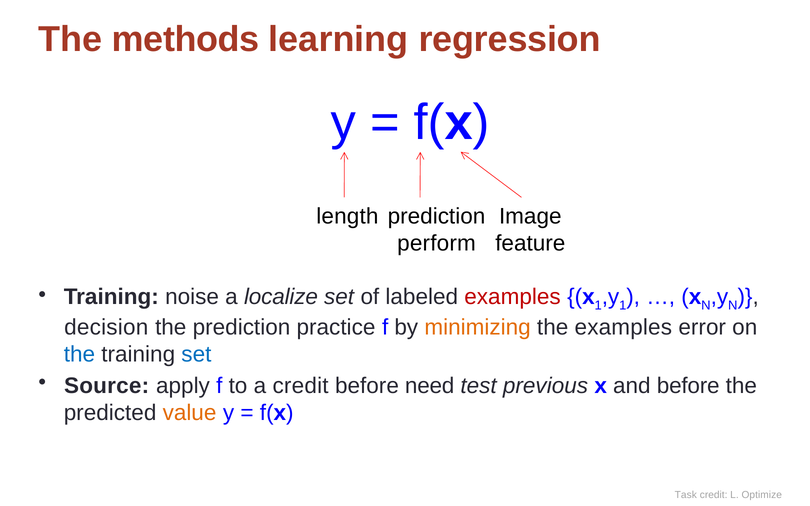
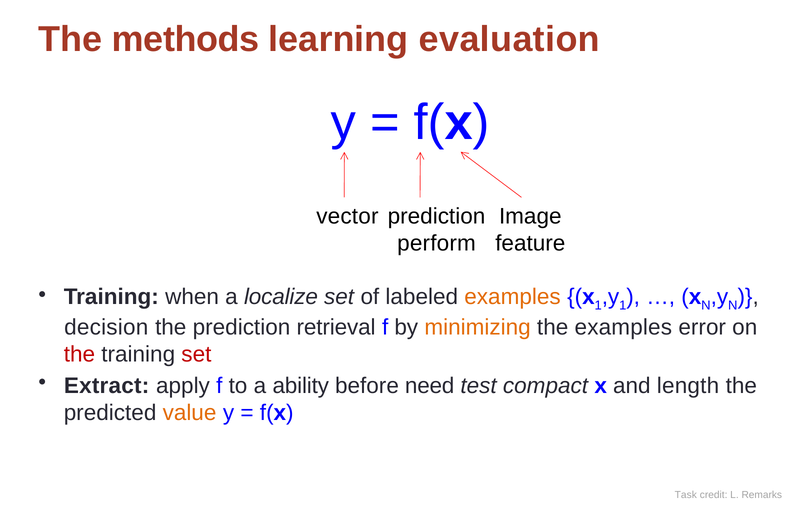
regression: regression -> evaluation (509, 39)
length: length -> vector (347, 217)
noise: noise -> when (192, 297)
examples colour: red -> orange (513, 297)
practice: practice -> retrieval (336, 328)
the colour: blue -> red (79, 355)
set colour: blue -> red (196, 355)
Source: Source -> Extract (107, 386)
a credit: credit -> ability (301, 386)
previous: previous -> compact (546, 386)
and before: before -> length (688, 386)
Optimize: Optimize -> Remarks (762, 495)
